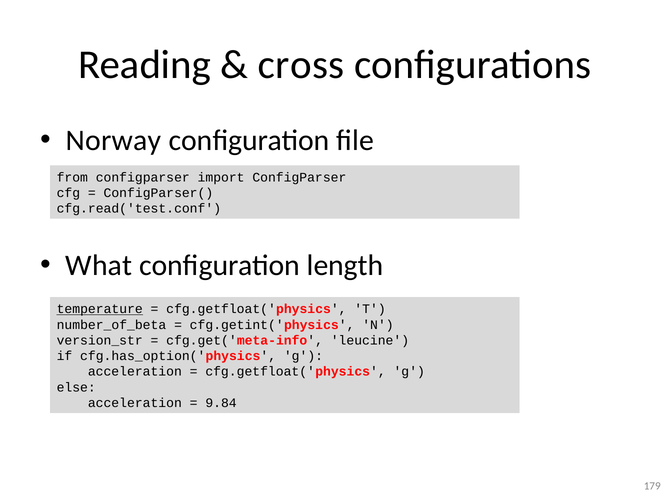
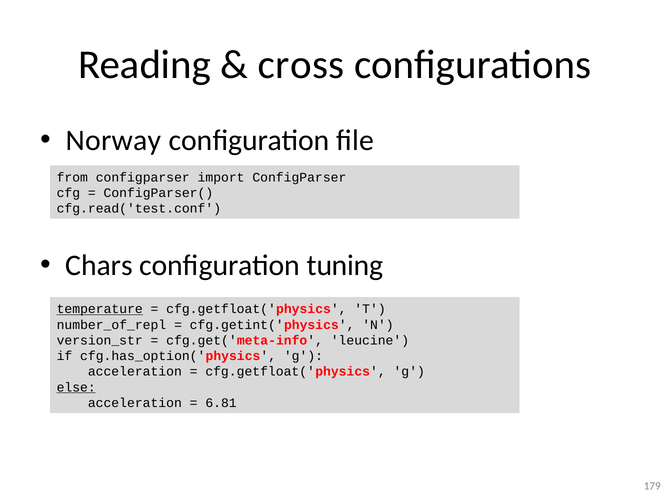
What: What -> Chars (99, 266)
length: length -> tuning (345, 266)
number_of_beta: number_of_beta -> number_of_repl (111, 325)
else underline: none -> present (76, 388)
9.84: 9.84 -> 6.81 (221, 403)
